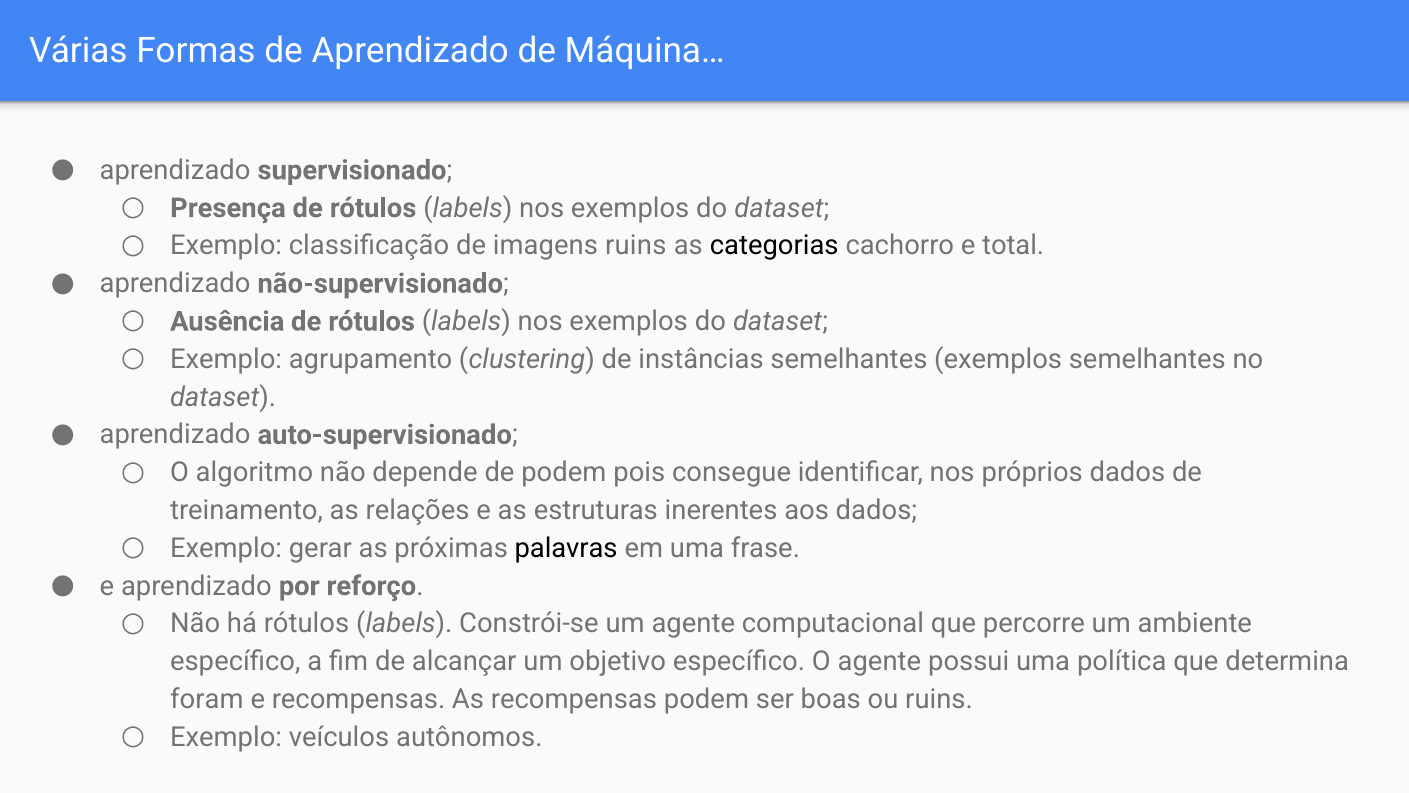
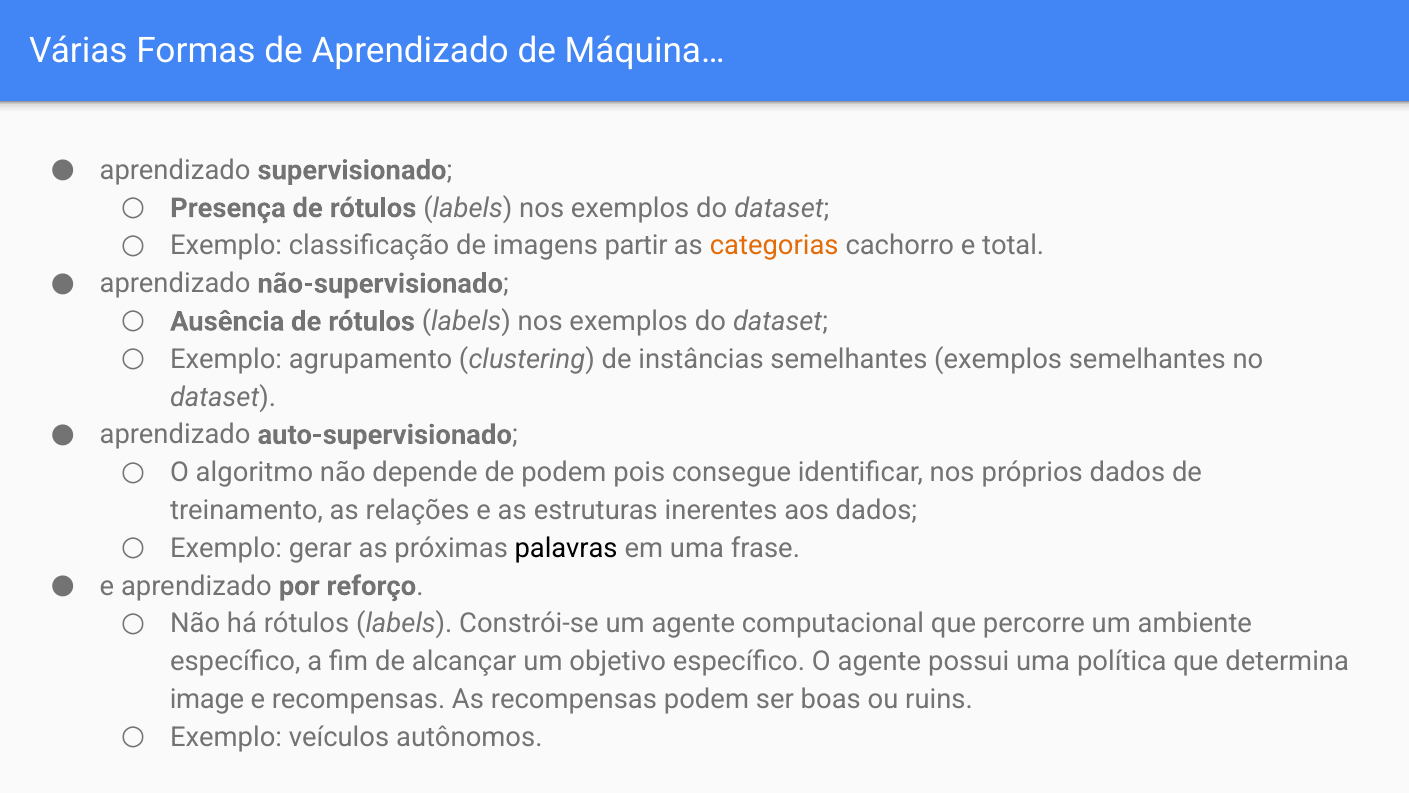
imagens ruins: ruins -> partir (636, 246)
categorias colour: black -> orange (774, 246)
foram: foram -> image (207, 699)
